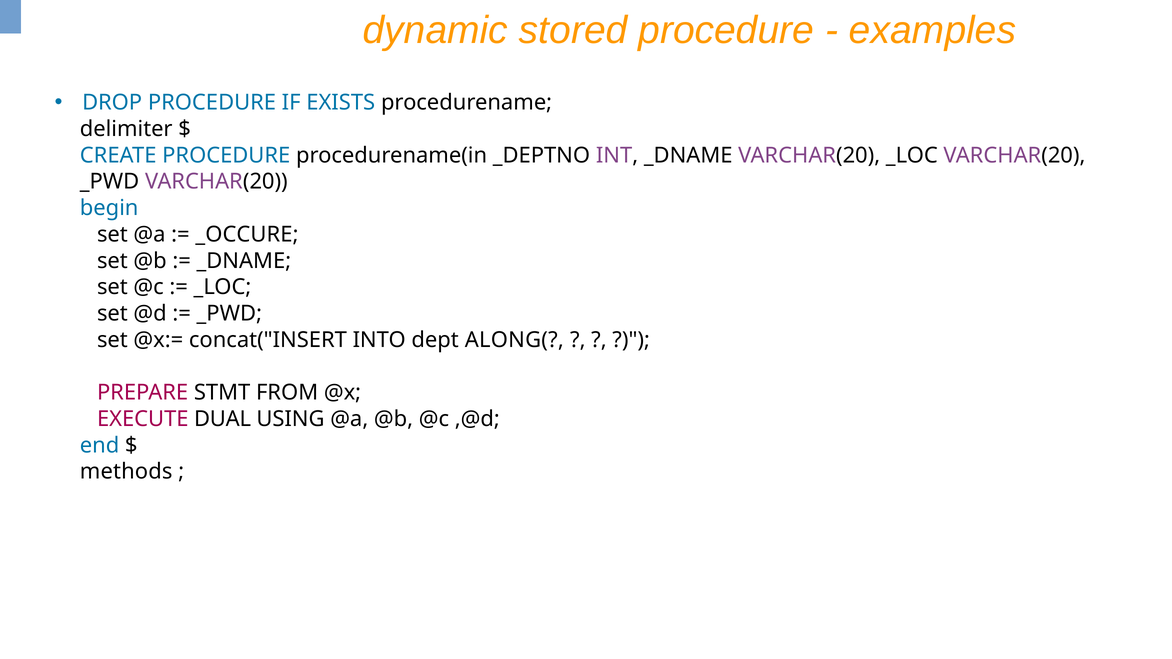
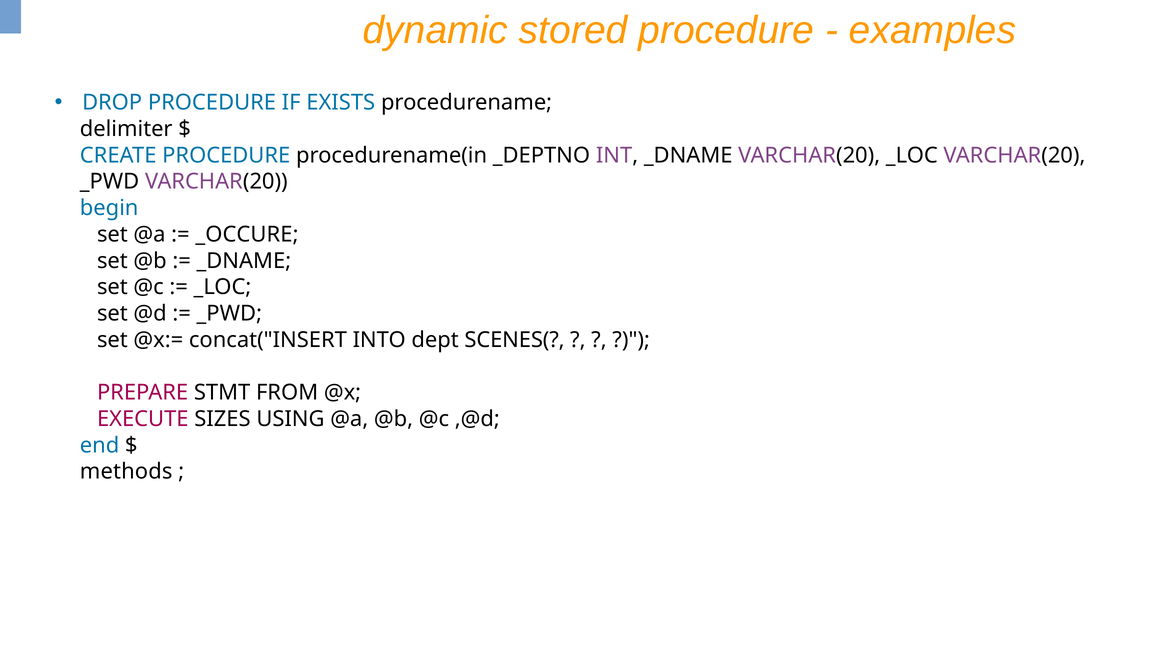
ALONG(: ALONG( -> SCENES( (515, 340)
DUAL: DUAL -> SIZES (222, 419)
